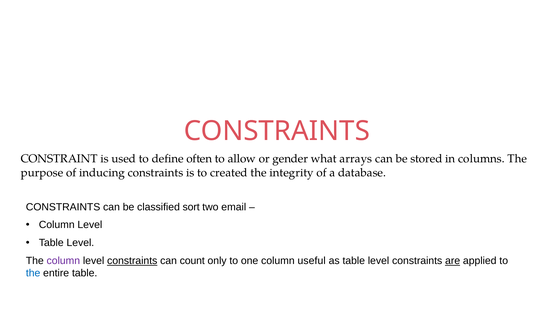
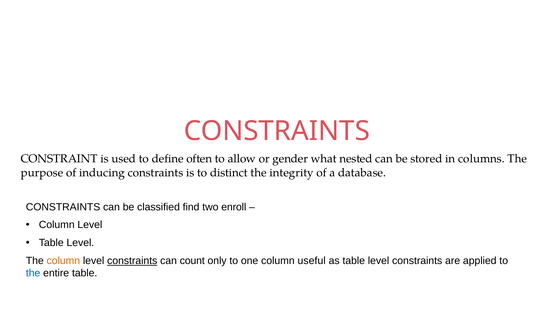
arrays: arrays -> nested (356, 159)
created: created -> distinct (229, 173)
sort: sort -> find (191, 207)
email: email -> enroll (234, 207)
column colour: purple -> orange (63, 261)
are underline: present -> none (453, 261)
